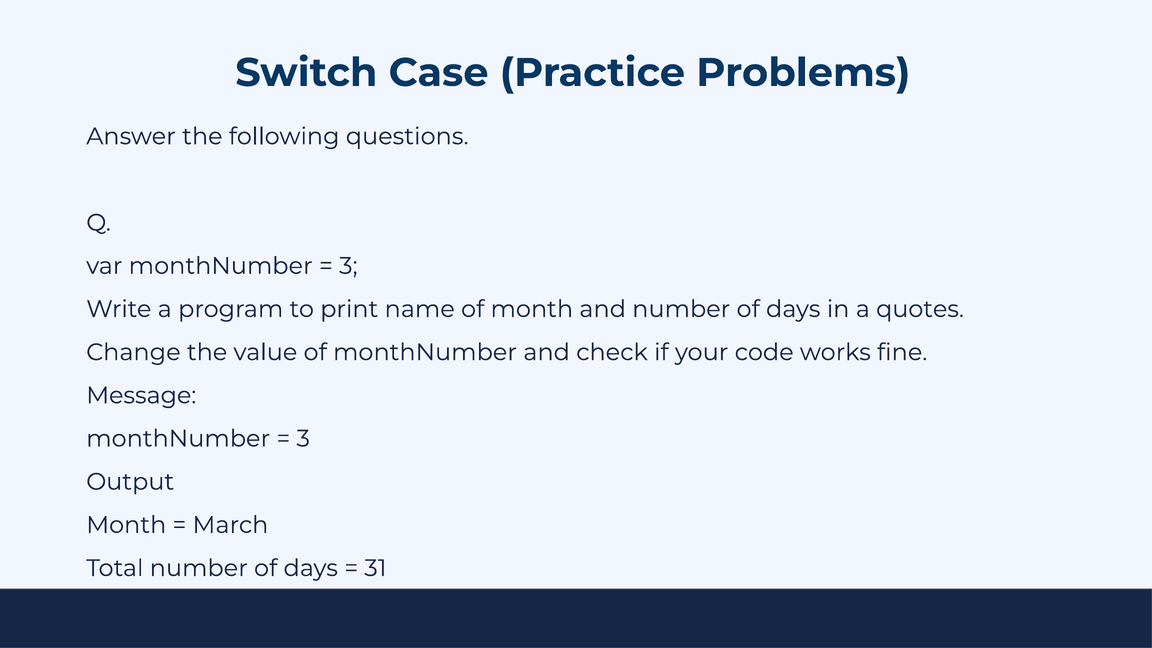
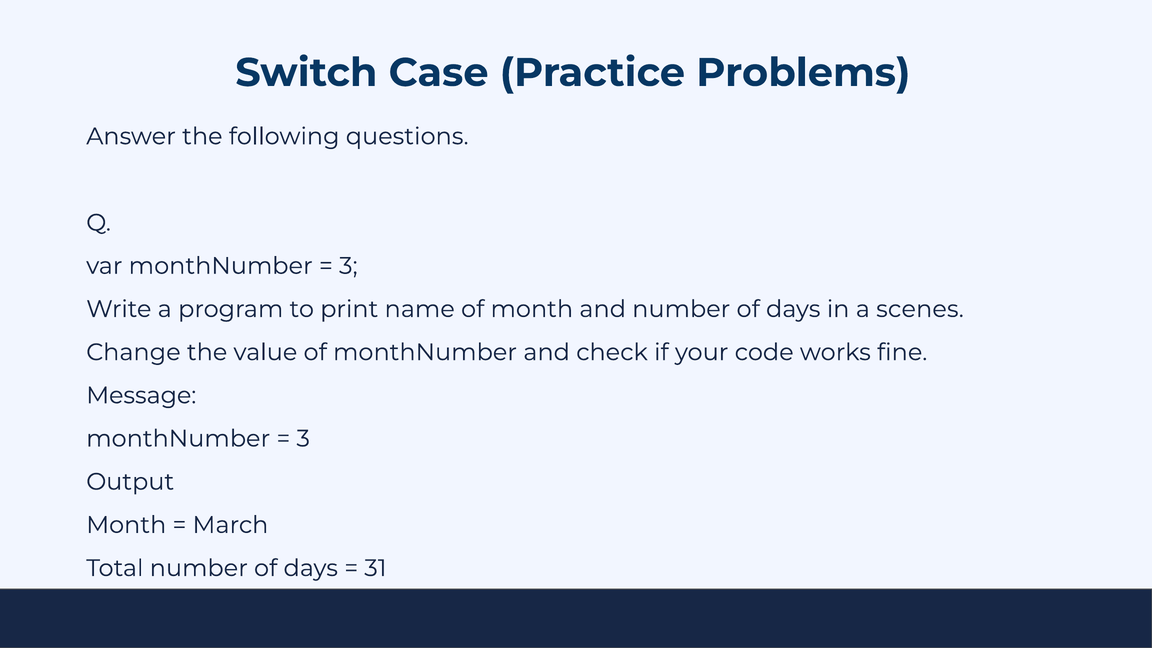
quotes: quotes -> scenes (920, 309)
